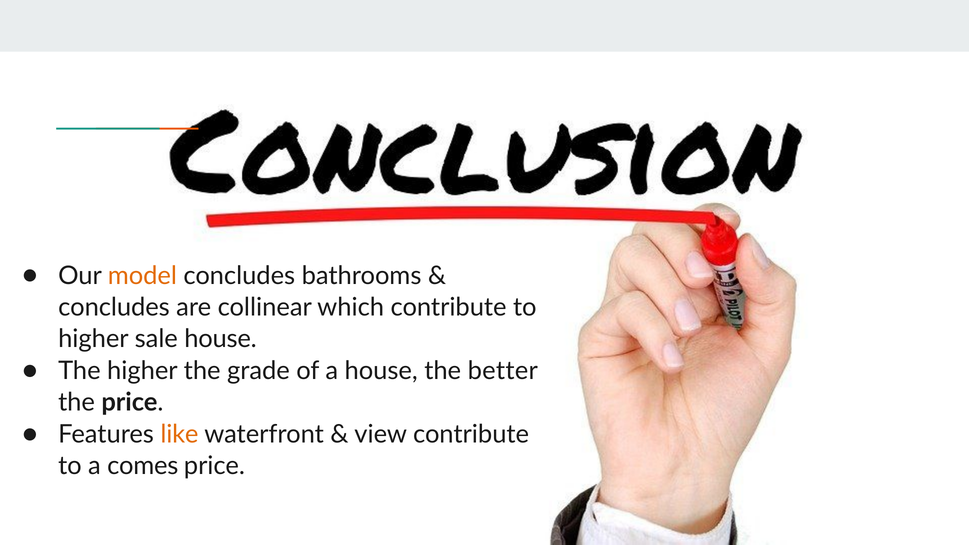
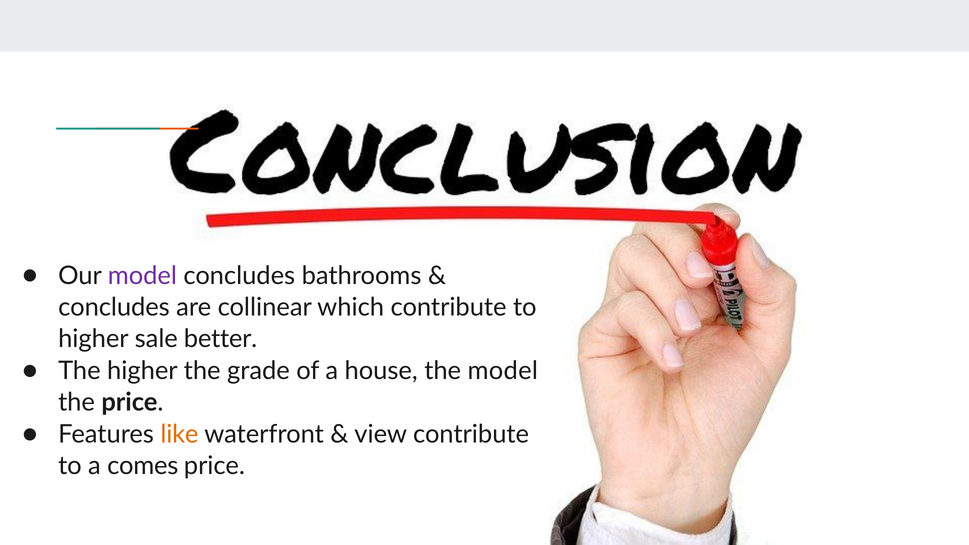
model colour: orange -> purple (142, 276)
sale house: house -> better (221, 339)
the better: better -> model (503, 371)
